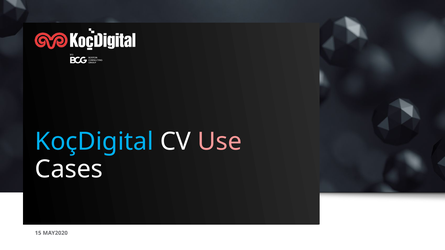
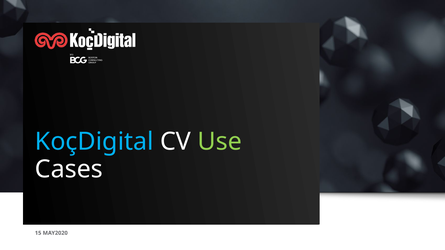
Use colour: pink -> light green (220, 142)
